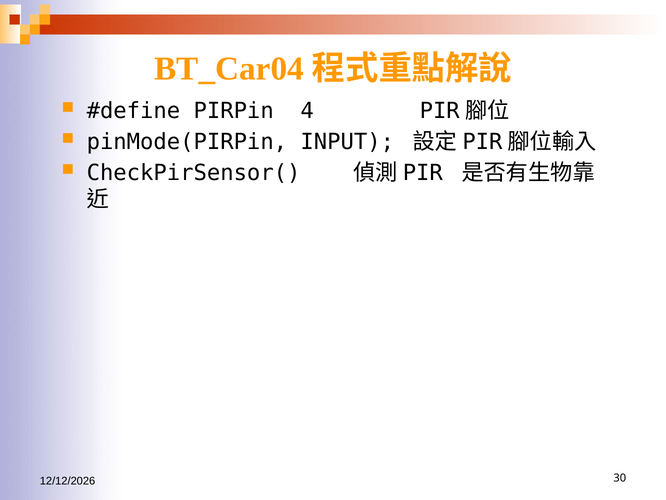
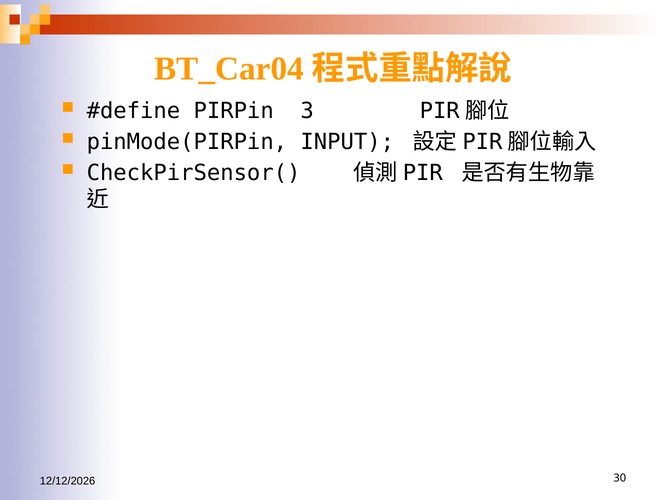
4: 4 -> 3 (307, 111)
